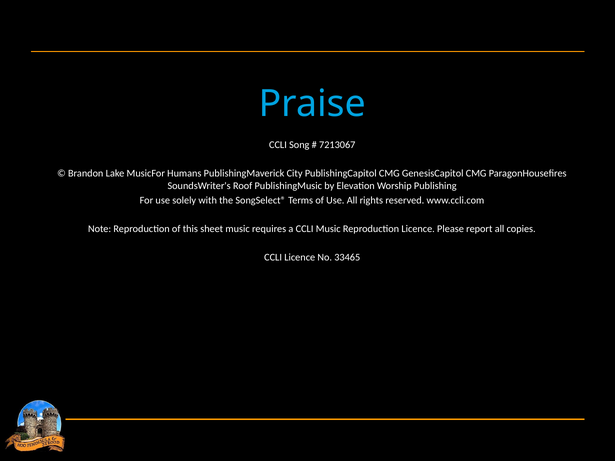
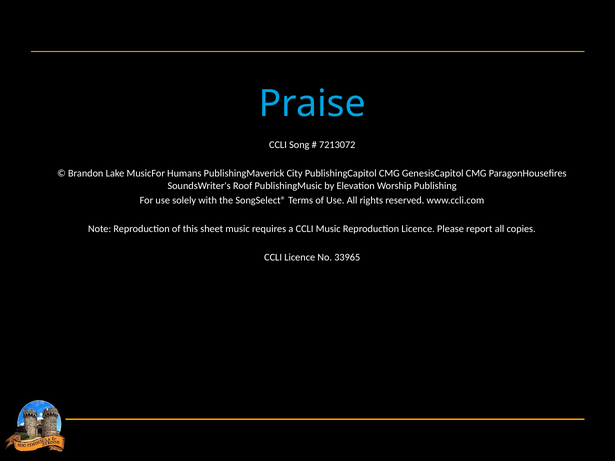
7213067: 7213067 -> 7213072 (337, 145)
33465: 33465 -> 33965 (347, 258)
